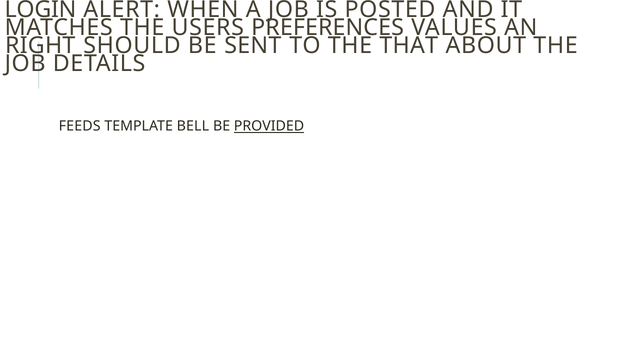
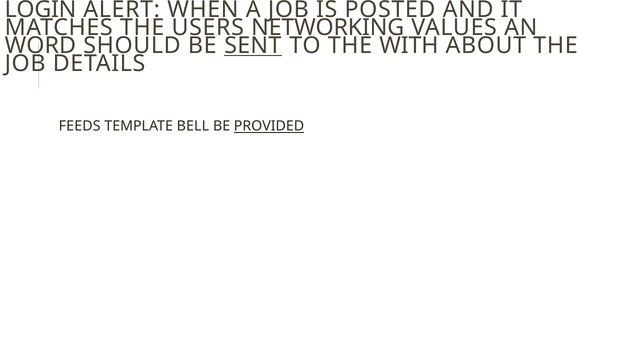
PREFERENCES: PREFERENCES -> NETWORKING (328, 28)
RIGHT: RIGHT -> WORD (40, 45)
SENT underline: none -> present (253, 45)
THAT: THAT -> WITH (409, 45)
